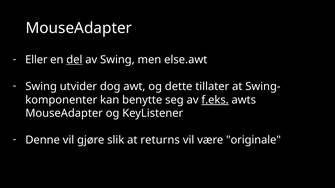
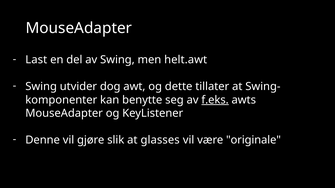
Eller: Eller -> Last (36, 60)
del underline: present -> none (74, 60)
else.awt: else.awt -> helt.awt (186, 60)
returns: returns -> glasses (160, 140)
